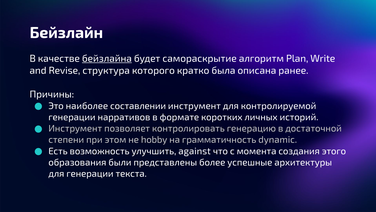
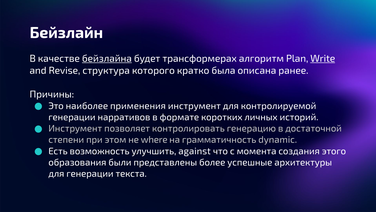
самораскрытие: самораскрытие -> трансформерах (200, 58)
Write underline: none -> present (323, 58)
составлении: составлении -> применения (138, 106)
hobby: hobby -> where (154, 140)
